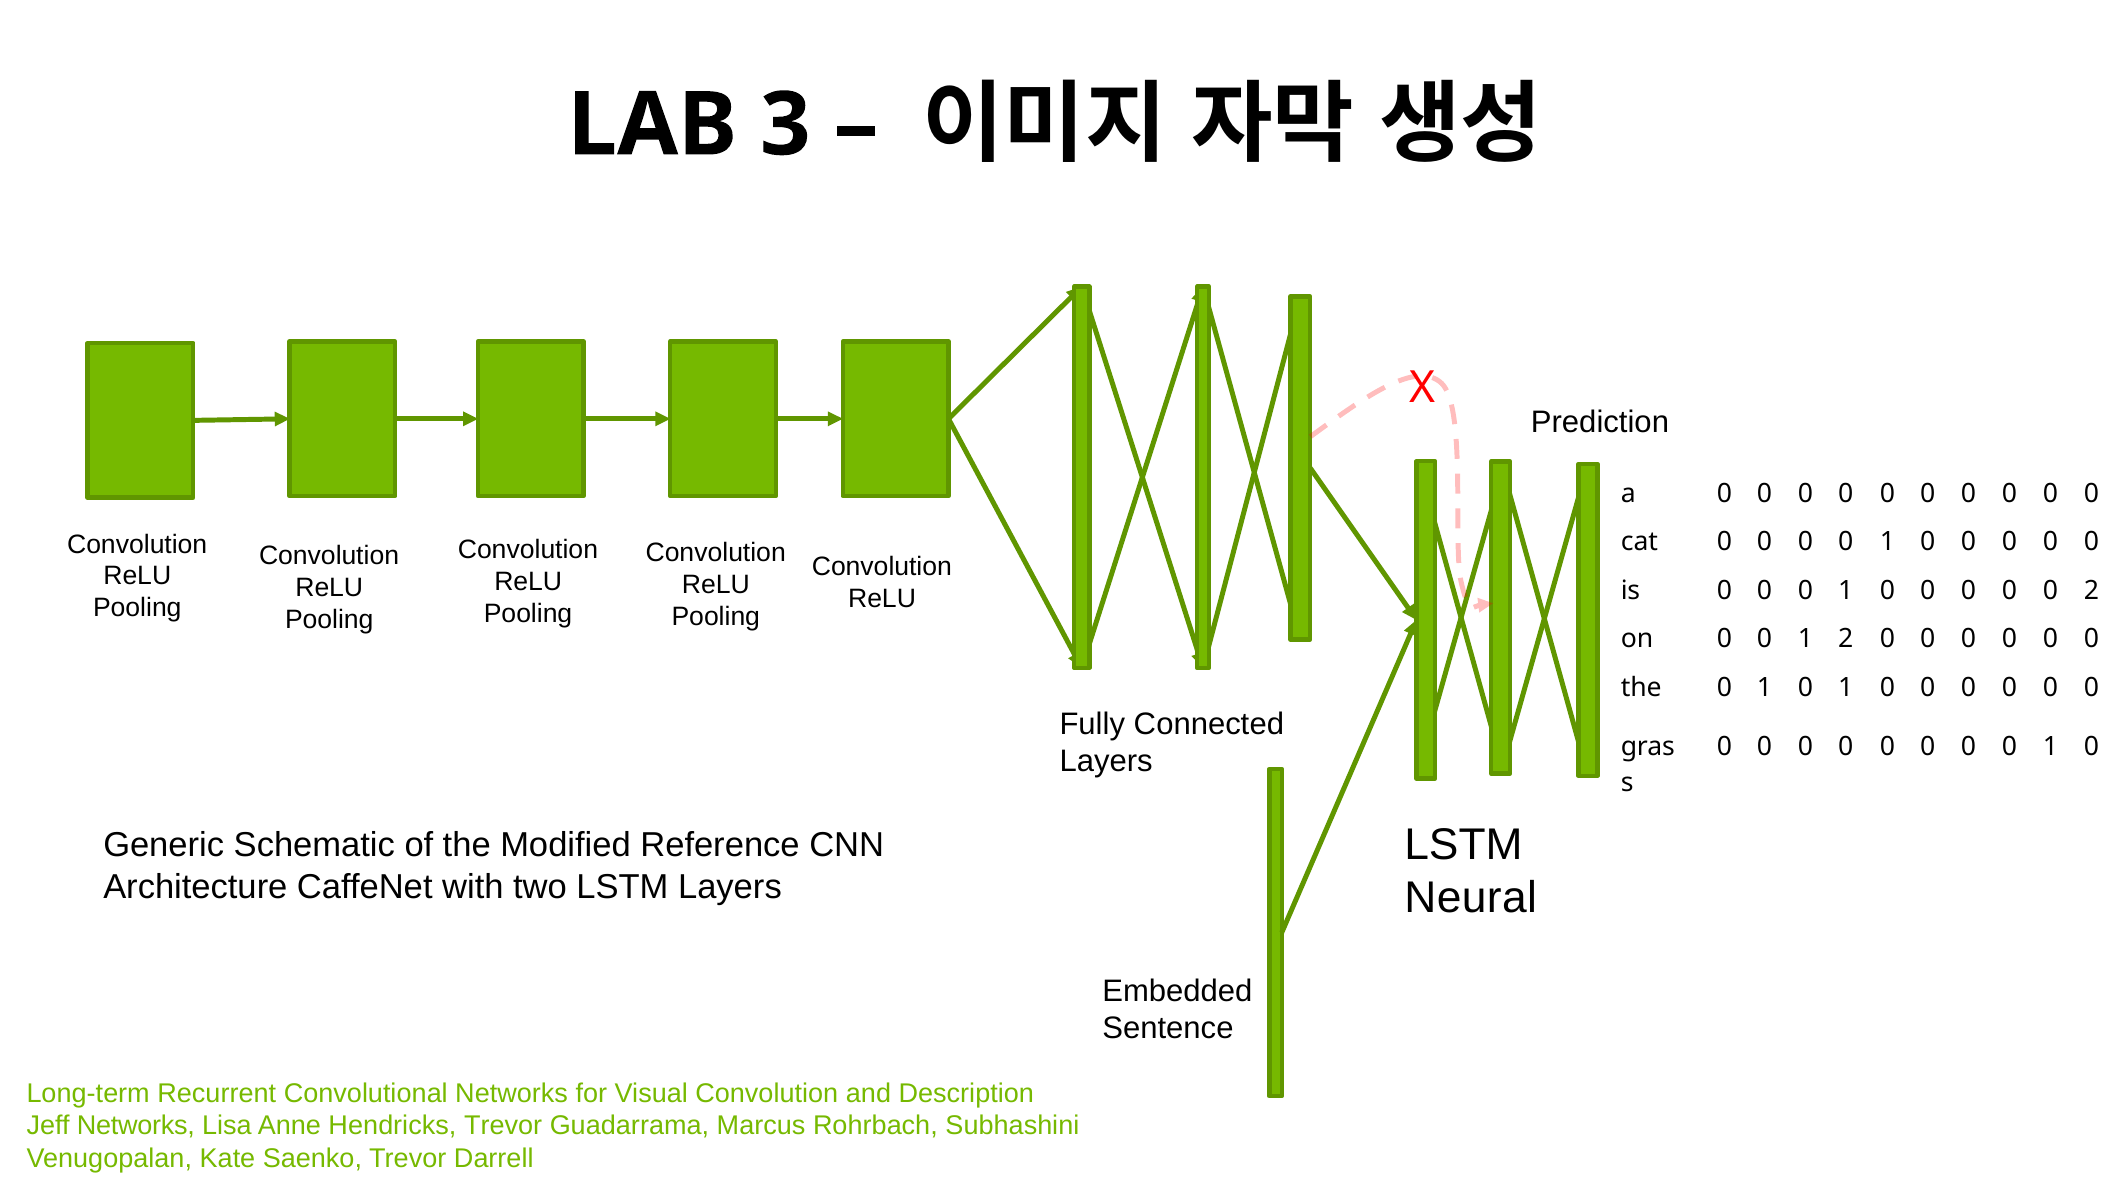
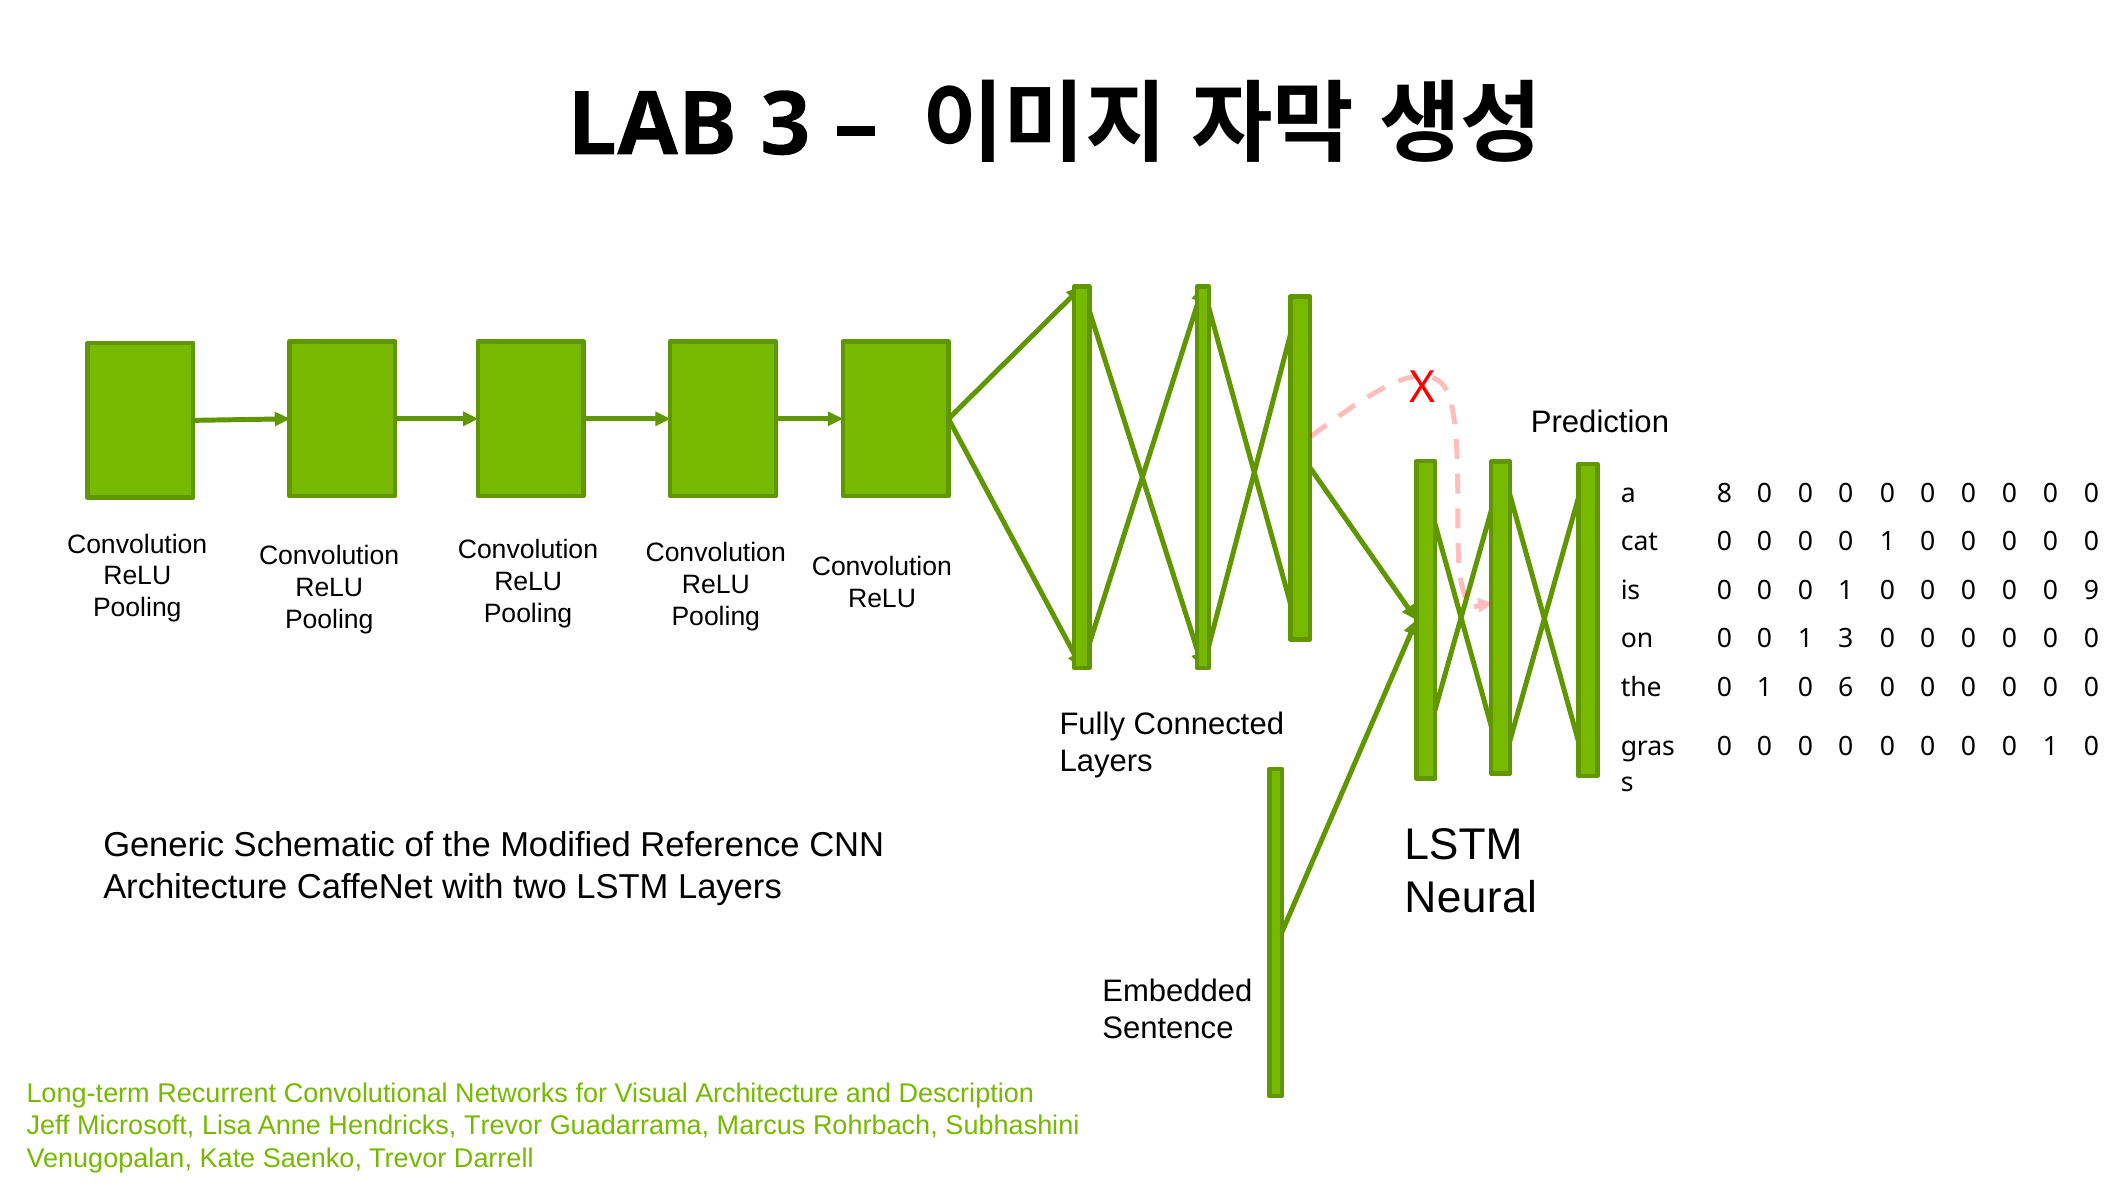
a 0: 0 -> 8 (1724, 494)
0 2: 2 -> 9 (2091, 590)
1 2: 2 -> 3 (1846, 639)
1 0 1: 1 -> 6 (1846, 687)
Visual Convolution: Convolution -> Architecture (767, 1094)
Jeff Networks: Networks -> Microsoft (136, 1126)
